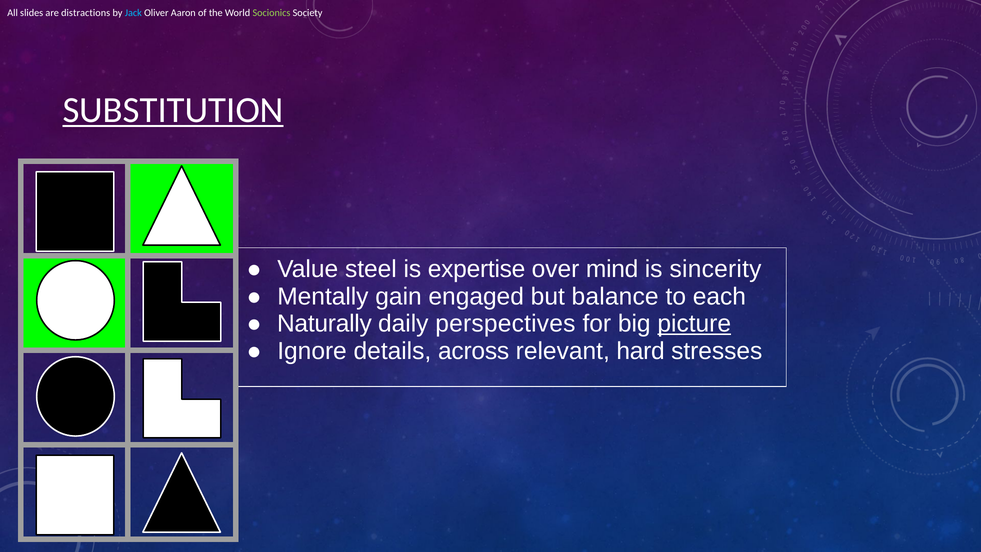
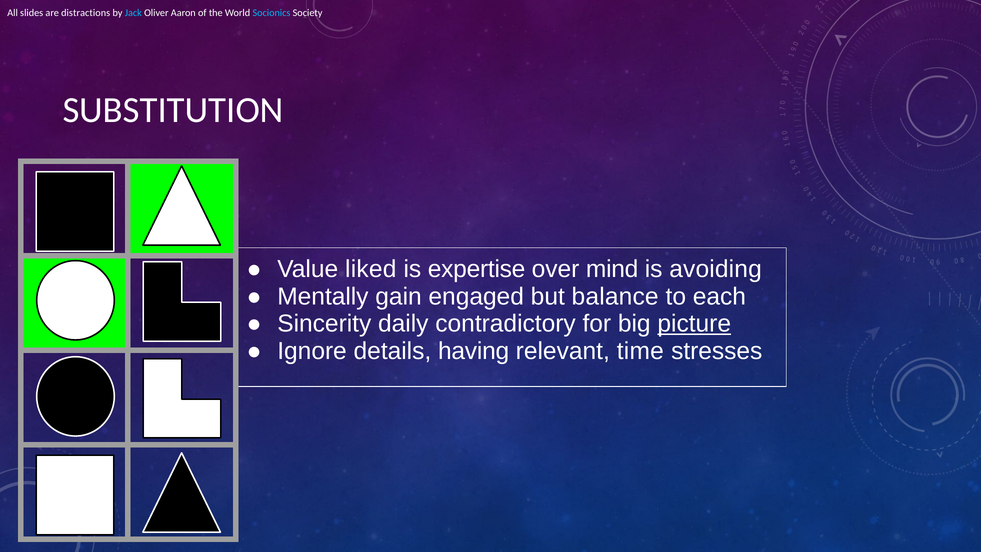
Socionics colour: light green -> light blue (271, 13)
SUBSTITUTION underline: present -> none (173, 110)
steel: steel -> liked (371, 269)
sincerity: sincerity -> avoiding (716, 269)
Naturally: Naturally -> Sincerity (324, 324)
perspectives: perspectives -> contradictory (506, 324)
across: across -> having (474, 351)
hard: hard -> time (640, 351)
